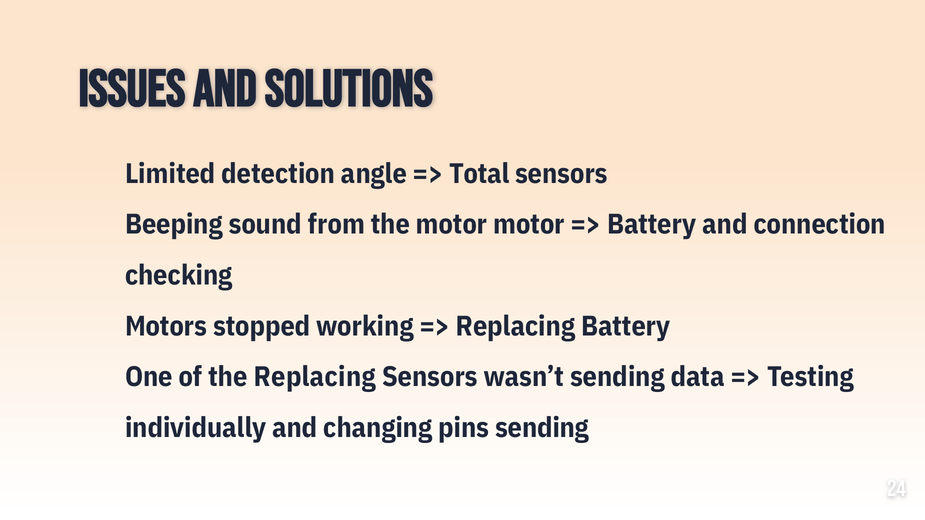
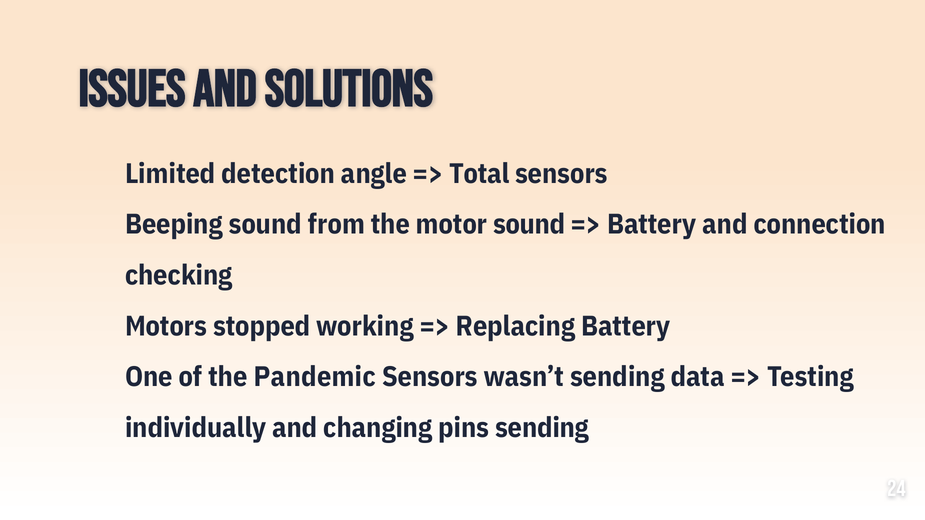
motor motor: motor -> sound (529, 225)
the Replacing: Replacing -> Pandemic (315, 377)
